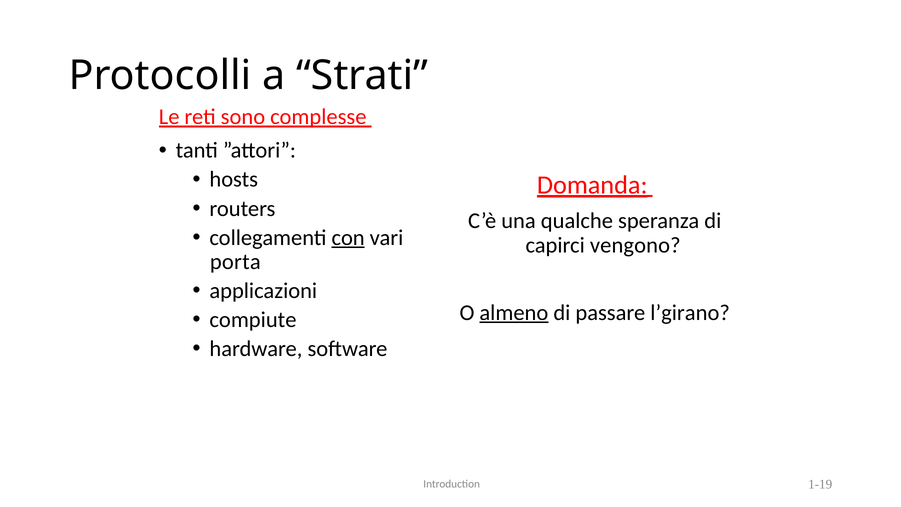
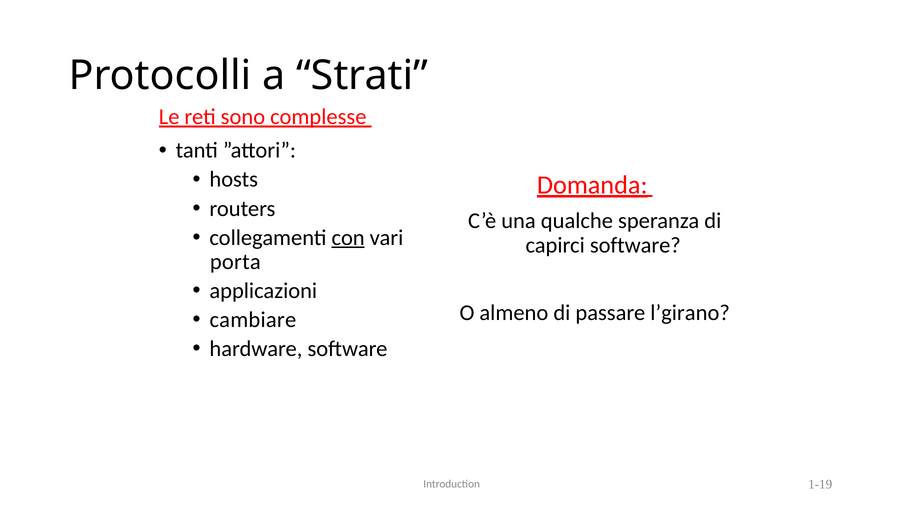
capirci vengono: vengono -> software (635, 245)
almeno underline: present -> none (514, 312)
compiute: compiute -> cambiare (253, 320)
